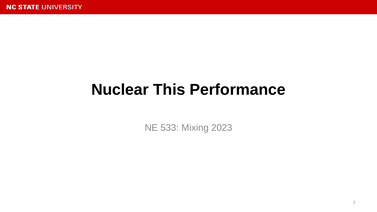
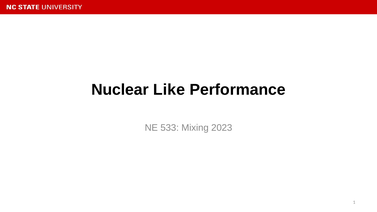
This: This -> Like (169, 90)
